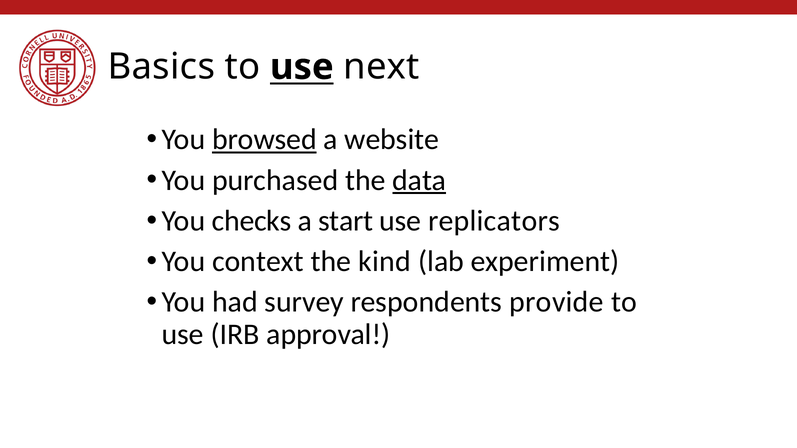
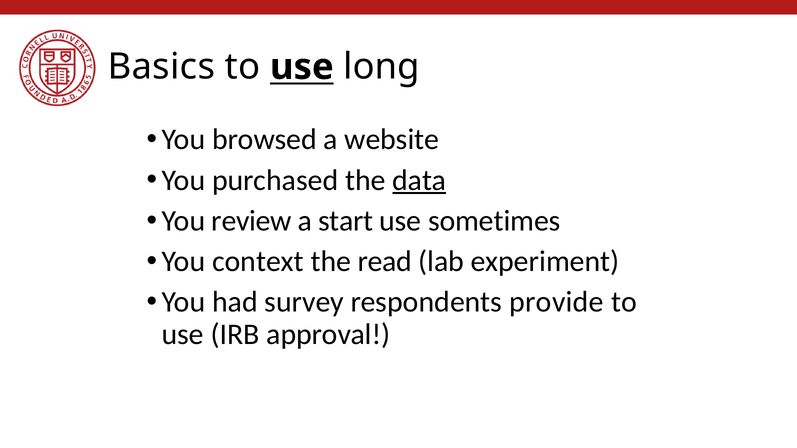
next: next -> long (382, 67)
browsed underline: present -> none (264, 140)
checks: checks -> review (252, 221)
replicators: replicators -> sometimes (494, 221)
kind: kind -> read (385, 262)
